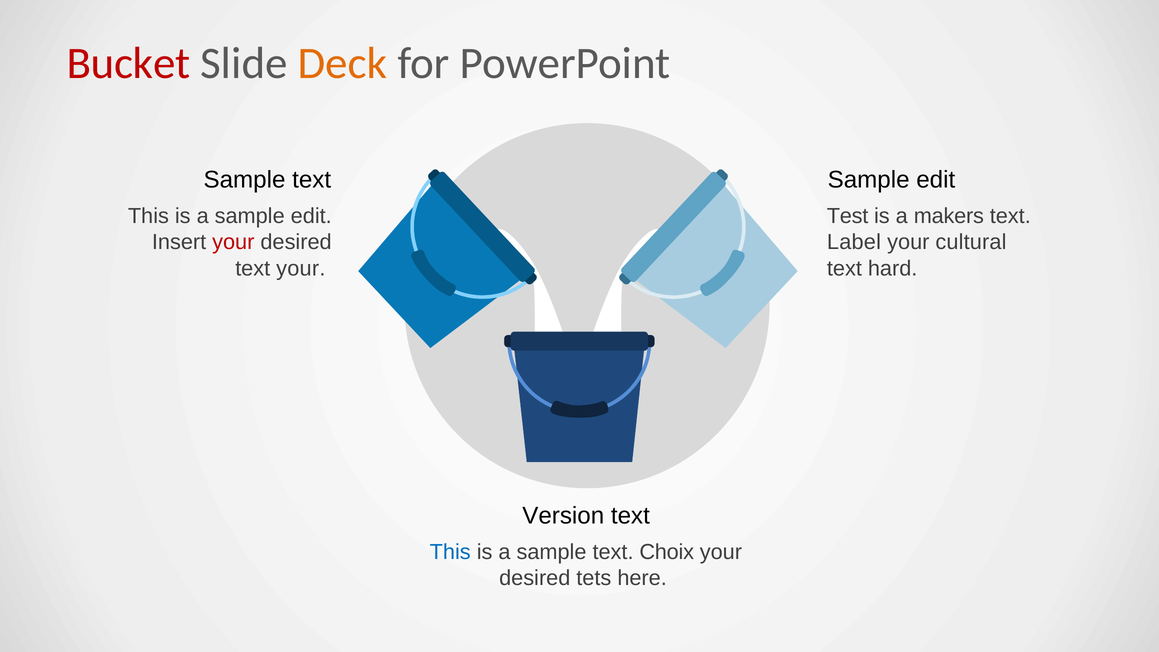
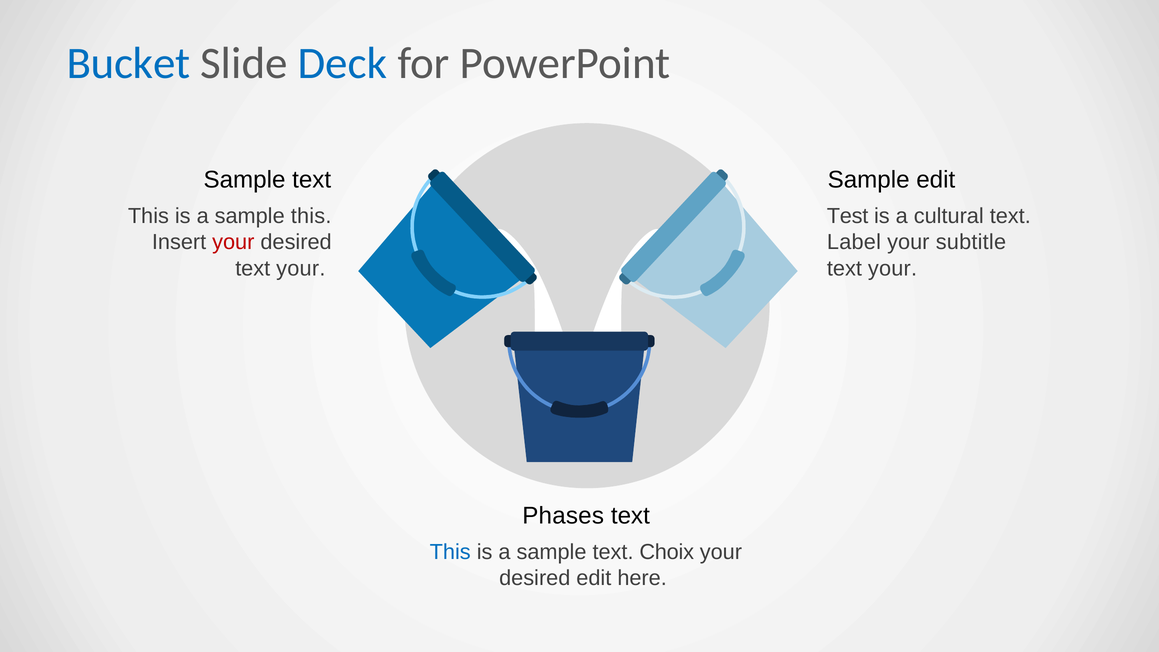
Bucket colour: red -> blue (128, 63)
Deck colour: orange -> blue (343, 63)
a sample edit: edit -> this (311, 216)
makers: makers -> cultural (949, 216)
cultural: cultural -> subtitle (971, 242)
hard: hard -> your (893, 268)
Version: Version -> Phases (563, 516)
desired tets: tets -> edit (594, 578)
